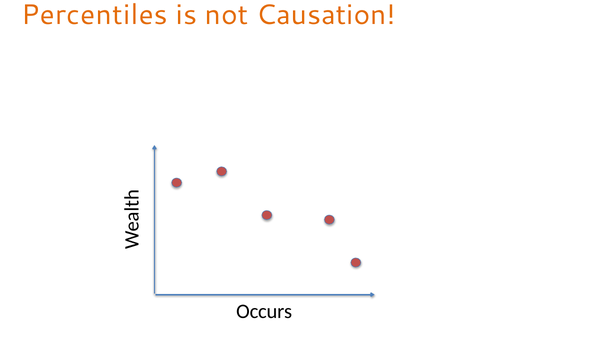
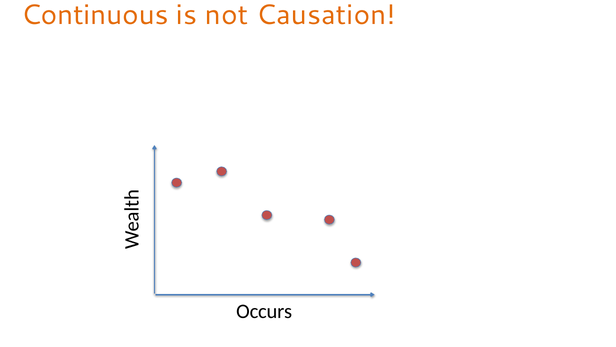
Percentiles: Percentiles -> Continuous (95, 15)
